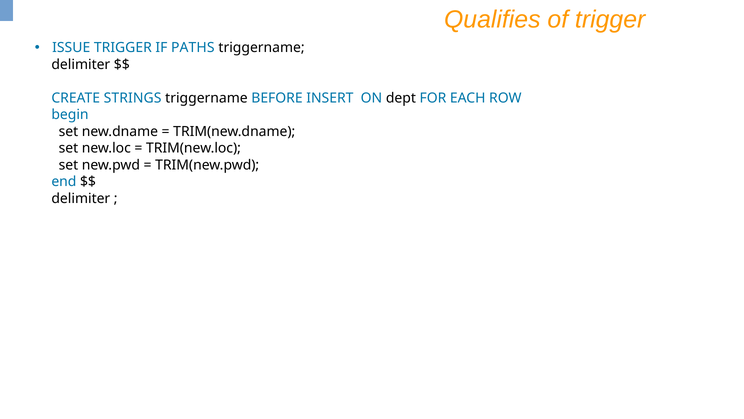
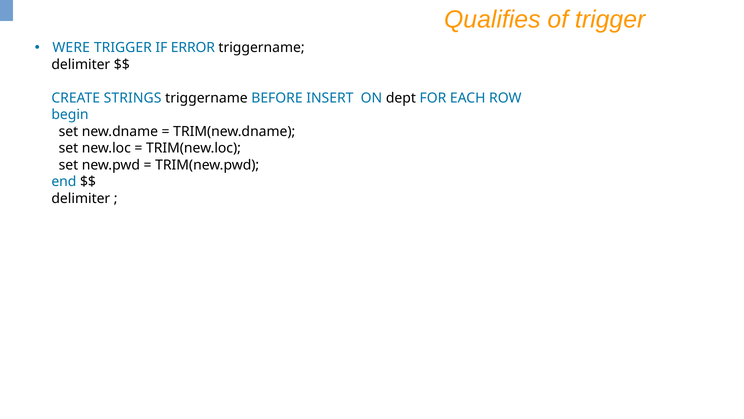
ISSUE: ISSUE -> WERE (71, 48)
PATHS: PATHS -> ERROR (193, 48)
